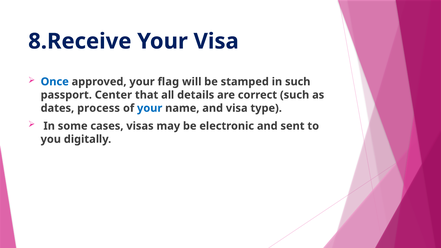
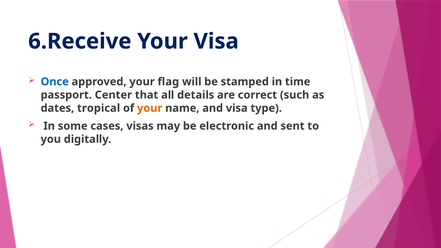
8.Receive: 8.Receive -> 6.Receive (80, 41)
in such: such -> time (298, 82)
process: process -> tropical (99, 108)
your colour: blue -> orange (150, 108)
